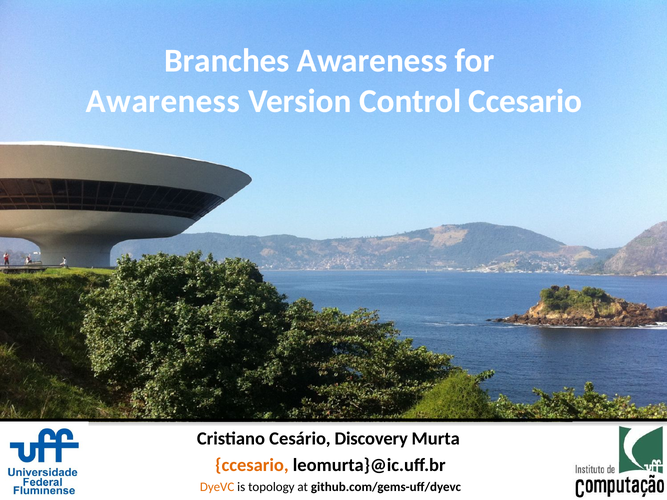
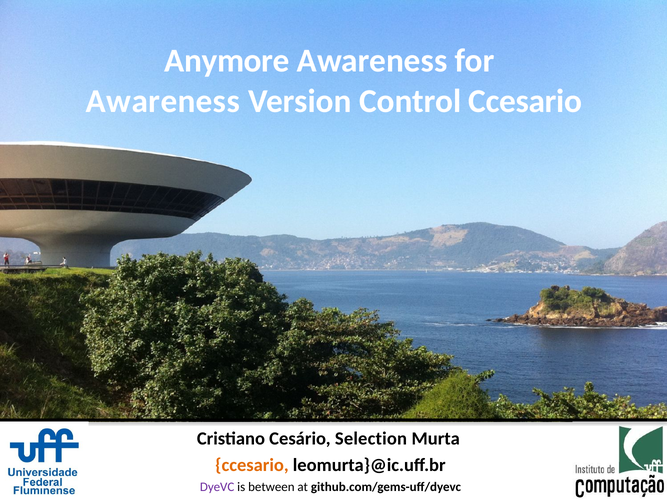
Branches: Branches -> Anymore (227, 61)
Discovery: Discovery -> Selection (371, 439)
DyeVC colour: orange -> purple (217, 487)
topology: topology -> between (271, 487)
